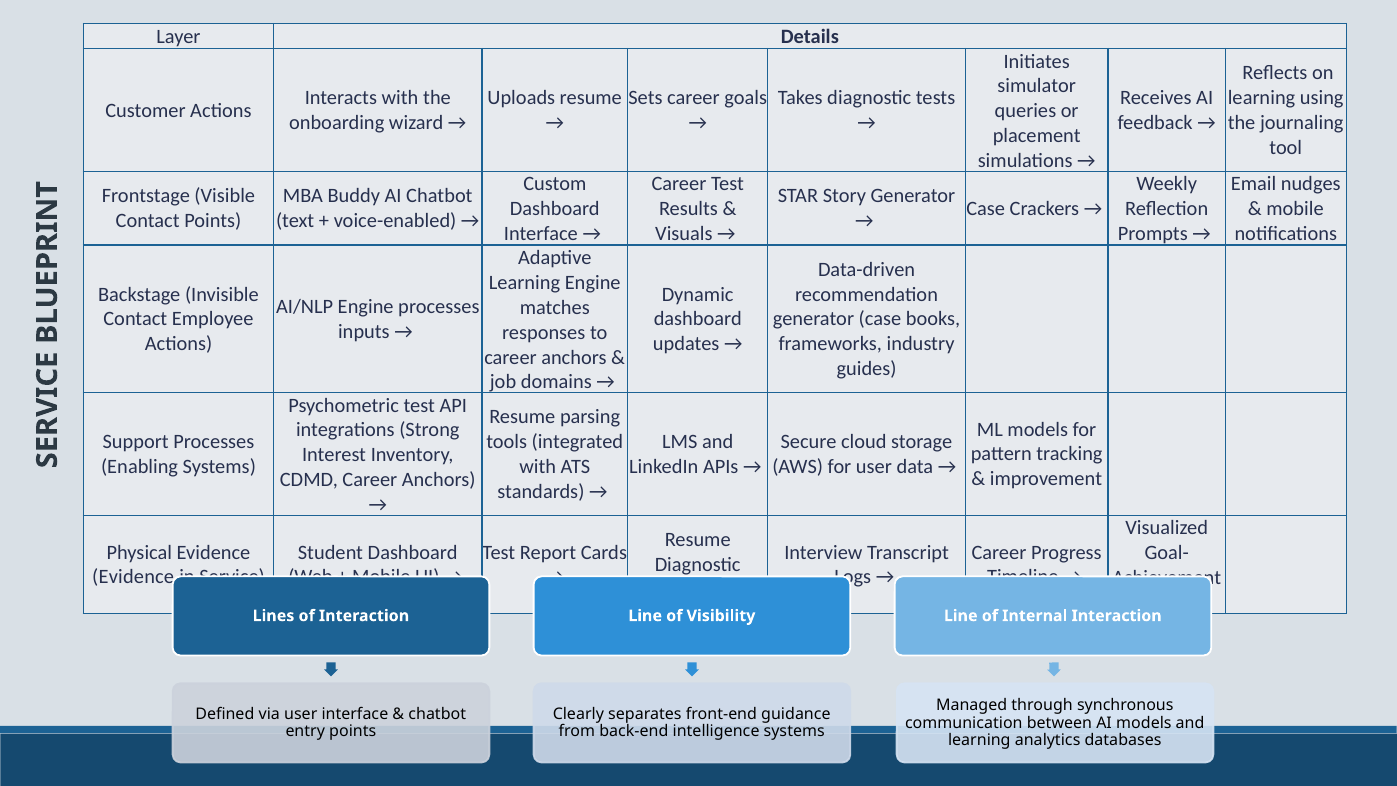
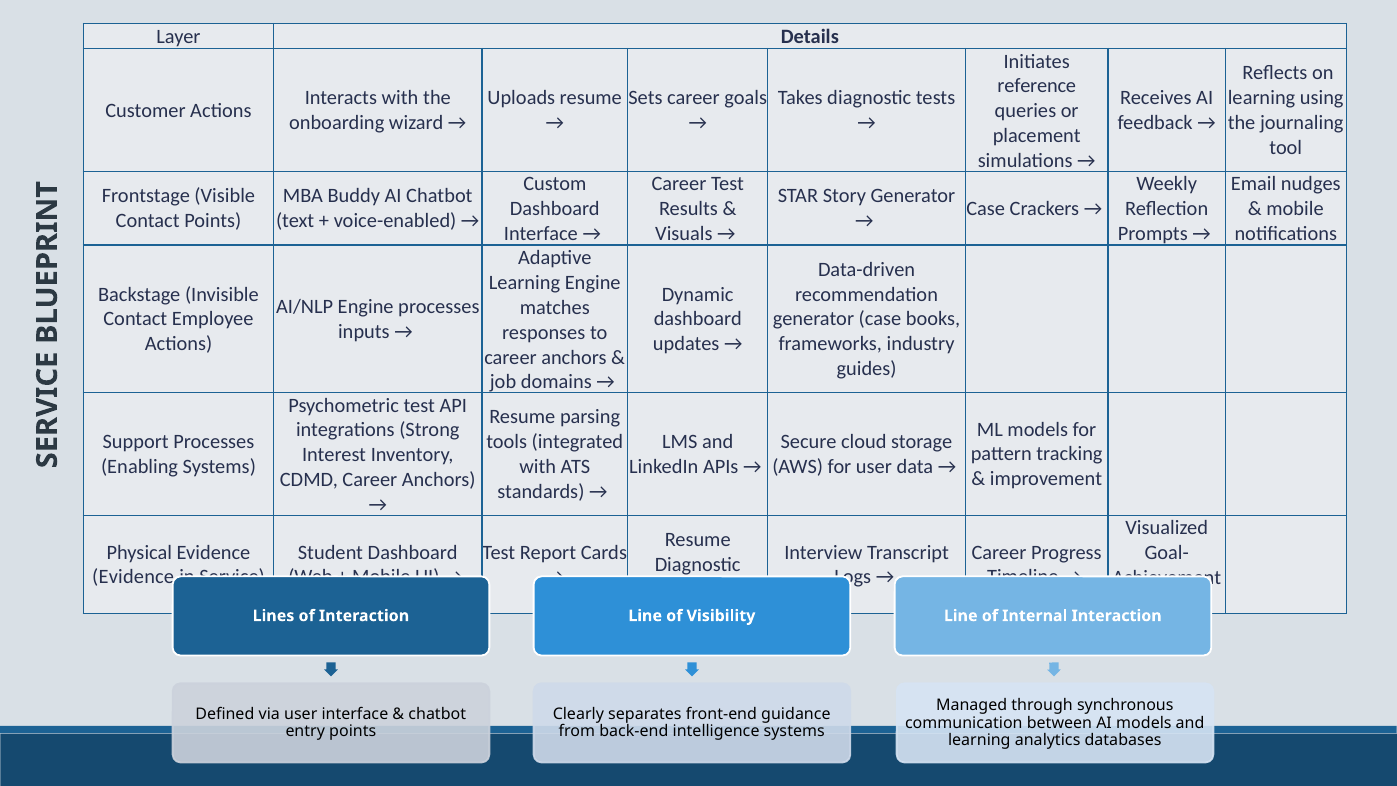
simulator: simulator -> reference (1037, 86)
